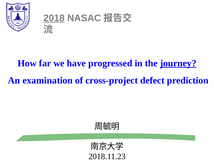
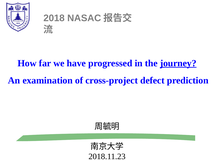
2018 underline: present -> none (54, 18)
